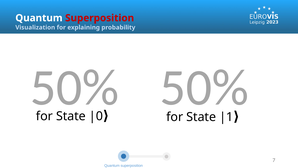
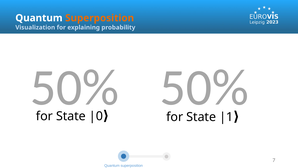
Superposition colour: red -> orange (100, 18)
